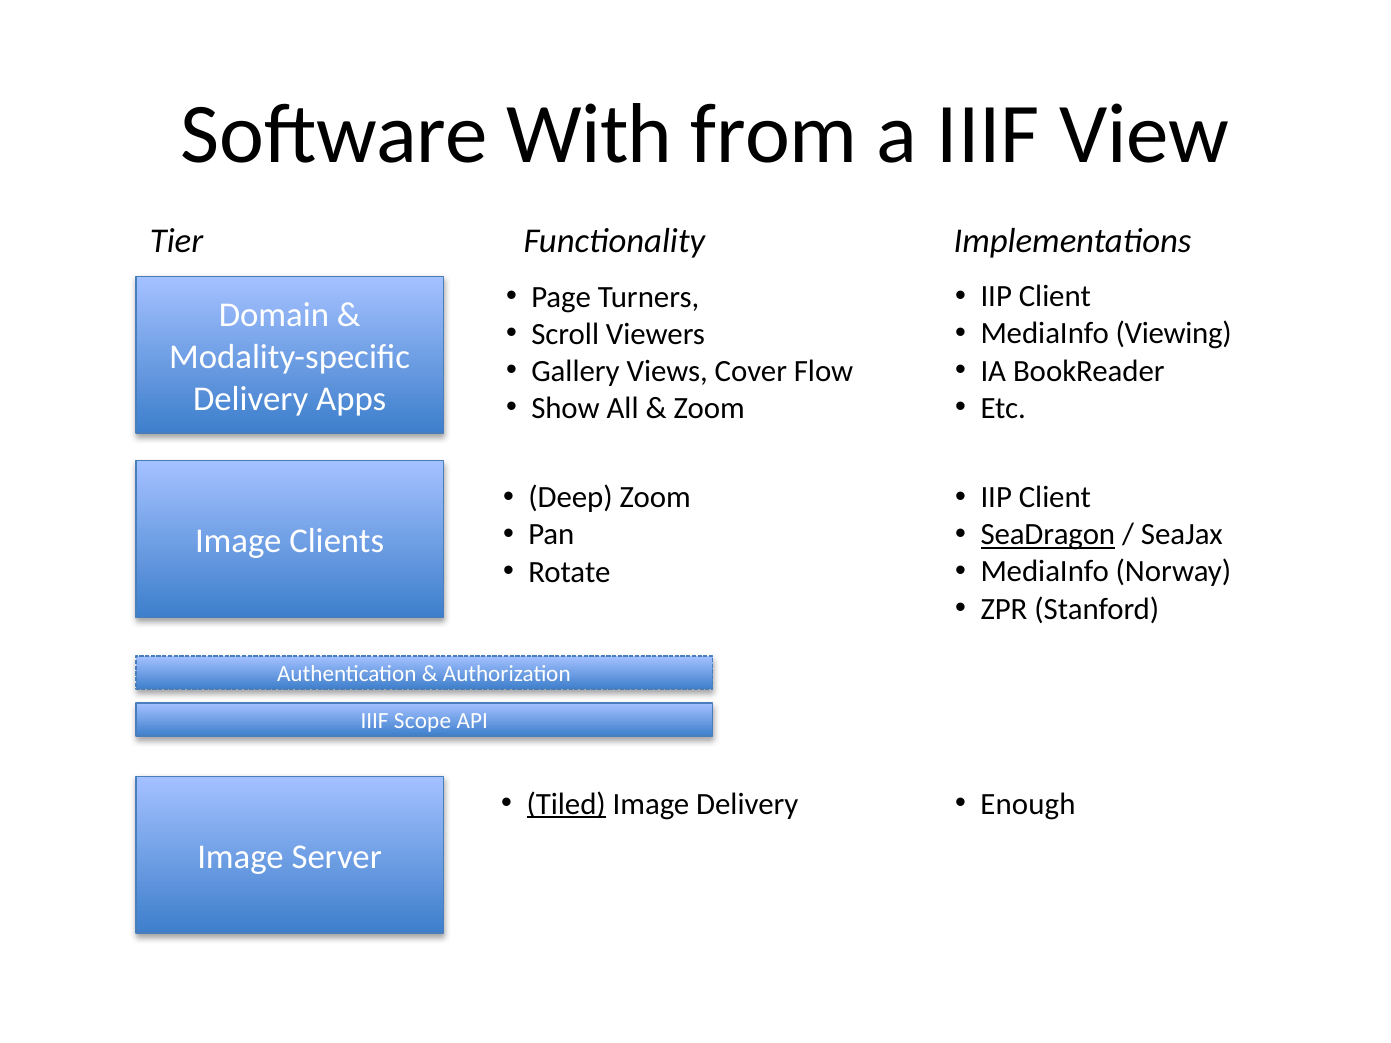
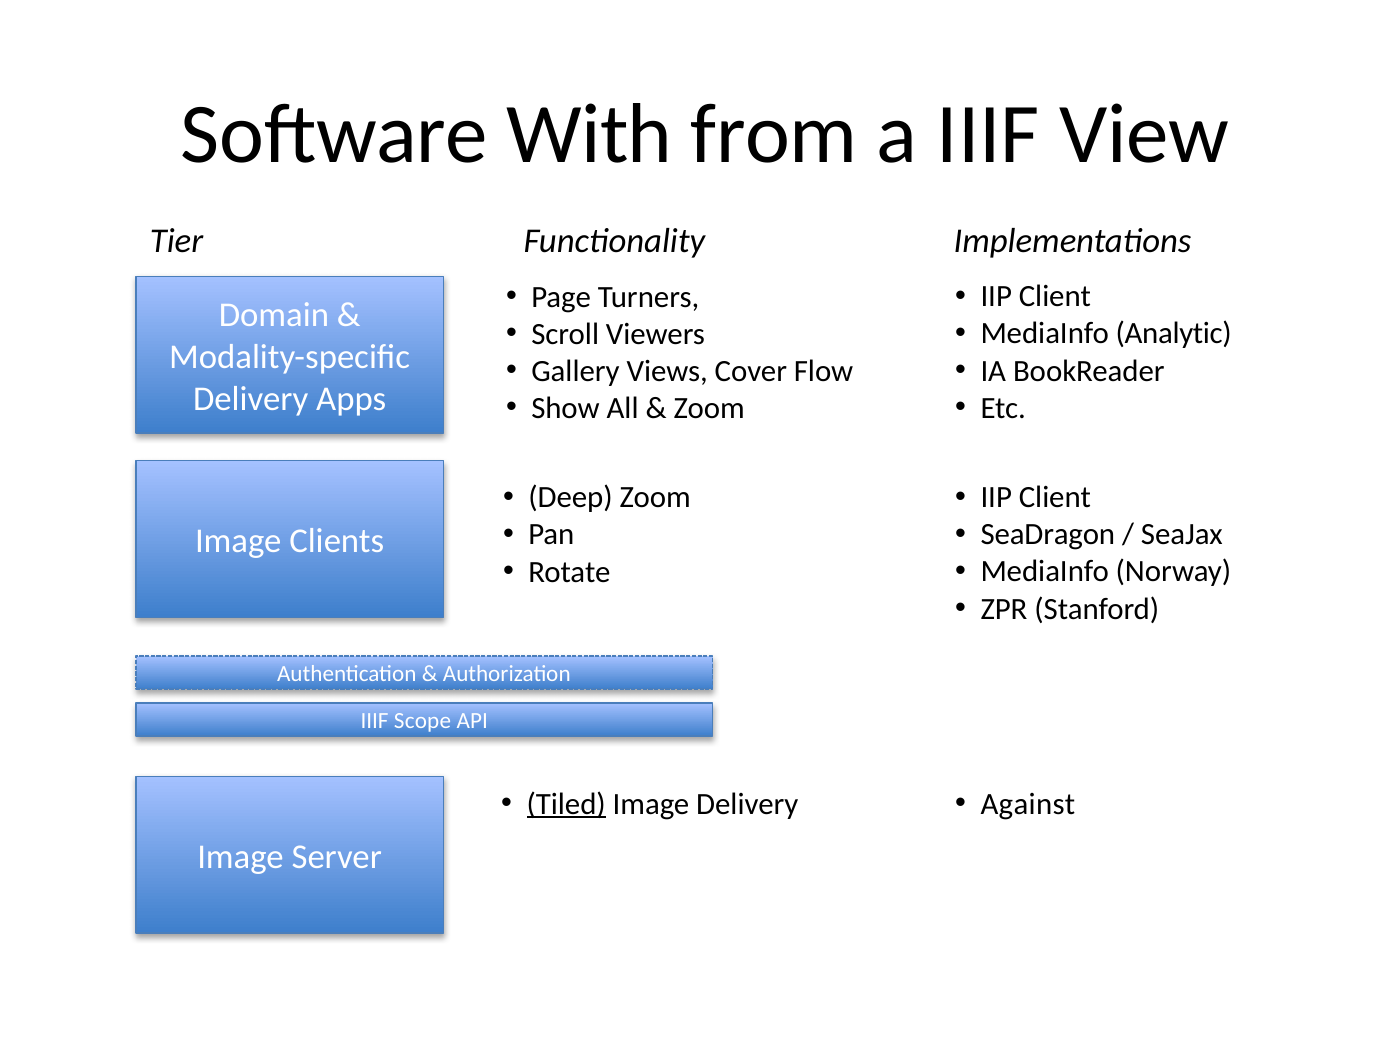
Viewing: Viewing -> Analytic (1174, 334)
SeaDragon underline: present -> none (1048, 535)
Enough: Enough -> Against (1028, 804)
